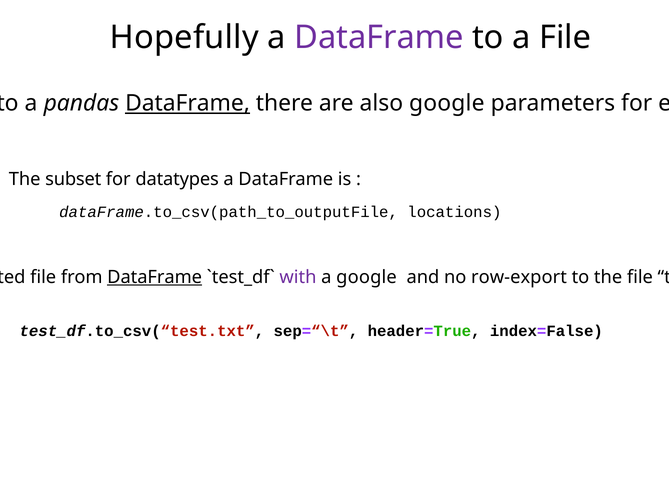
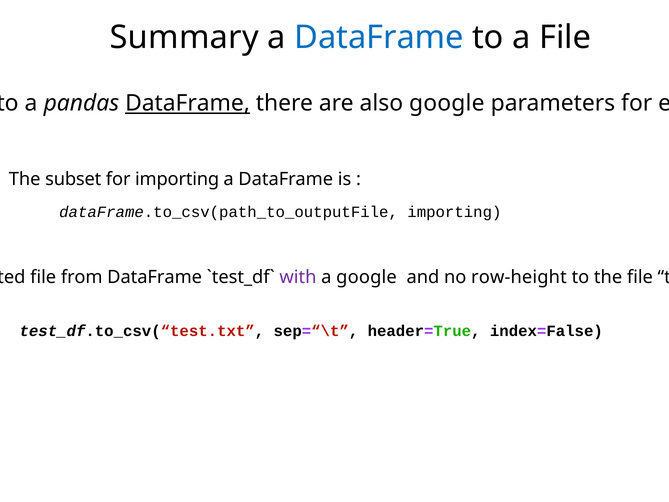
Hopefully: Hopefully -> Summary (184, 38)
DataFrame colour: purple -> blue (379, 38)
for datatypes: datatypes -> importing (177, 179)
dataFrame.to_csv(path_to_outputFile locations: locations -> importing (454, 212)
DataFrame underline: present -> none (155, 277)
row-export: row-export -> row-height (519, 277)
